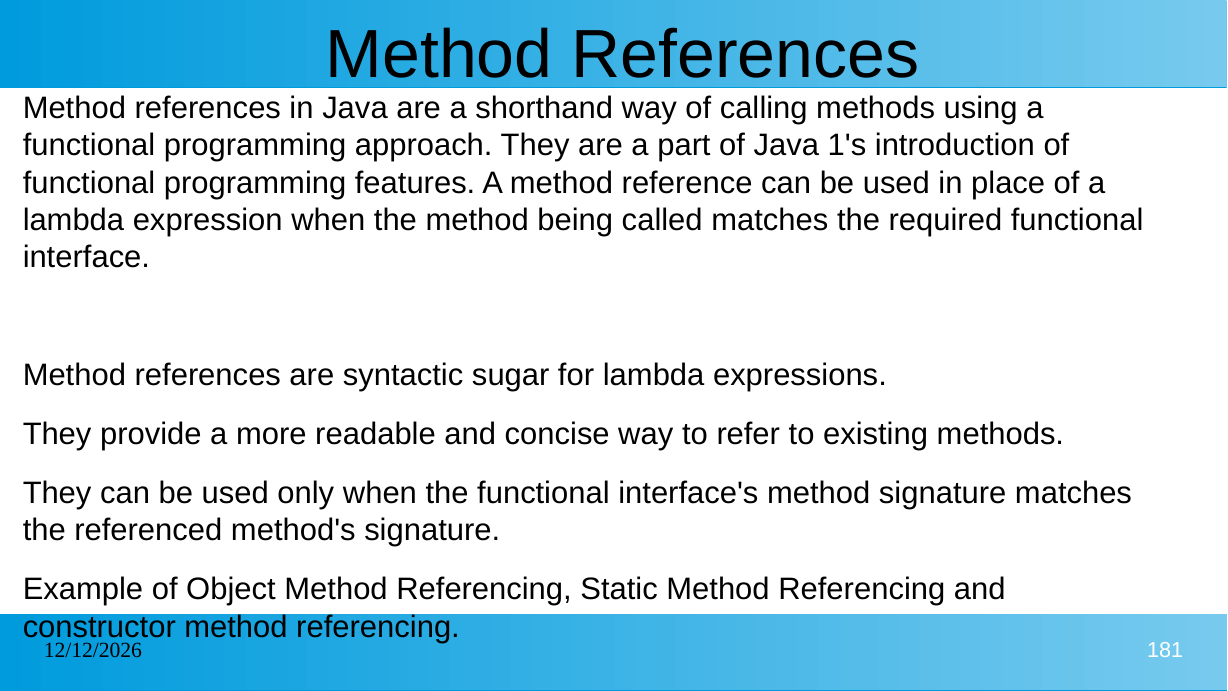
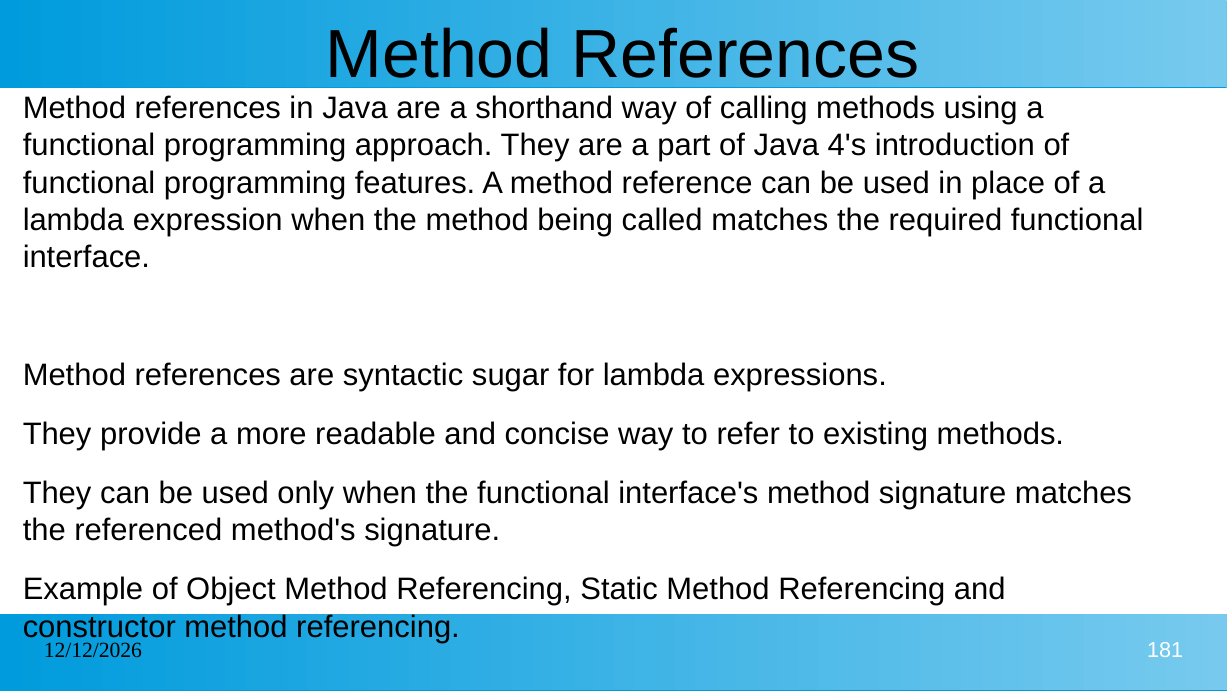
1's: 1's -> 4's (847, 146)
